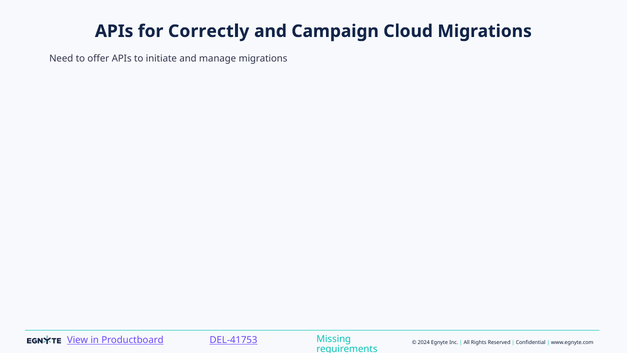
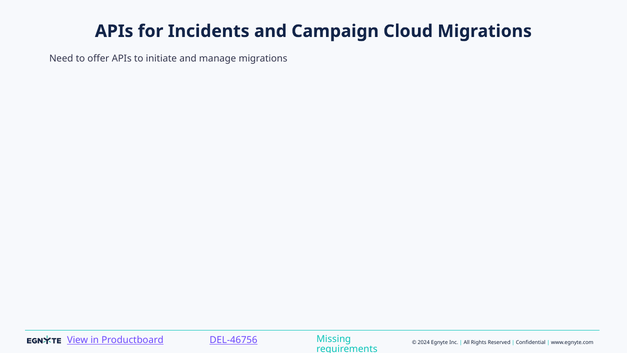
Correctly: Correctly -> Incidents (209, 31)
DEL-41753: DEL-41753 -> DEL-46756 (234, 340)
